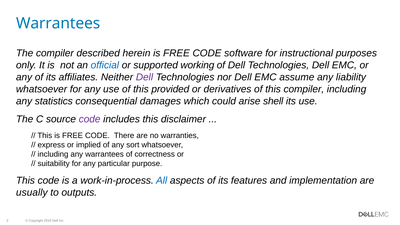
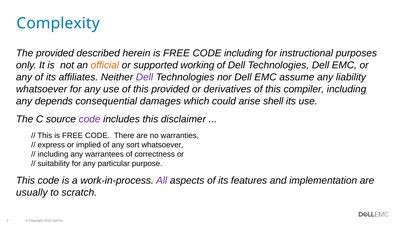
Warrantees: Warrantees -> Complexity (58, 23)
The compiler: compiler -> provided (55, 53)
CODE software: software -> including (243, 53)
official colour: blue -> orange (105, 65)
statistics: statistics -> depends (54, 101)
All colour: blue -> purple (162, 181)
outputs: outputs -> scratch (79, 193)
